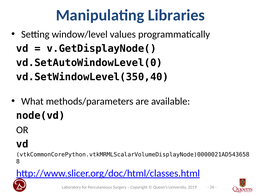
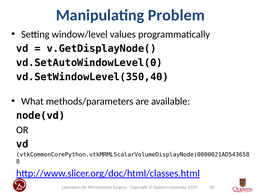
Libraries: Libraries -> Problem (176, 15)
